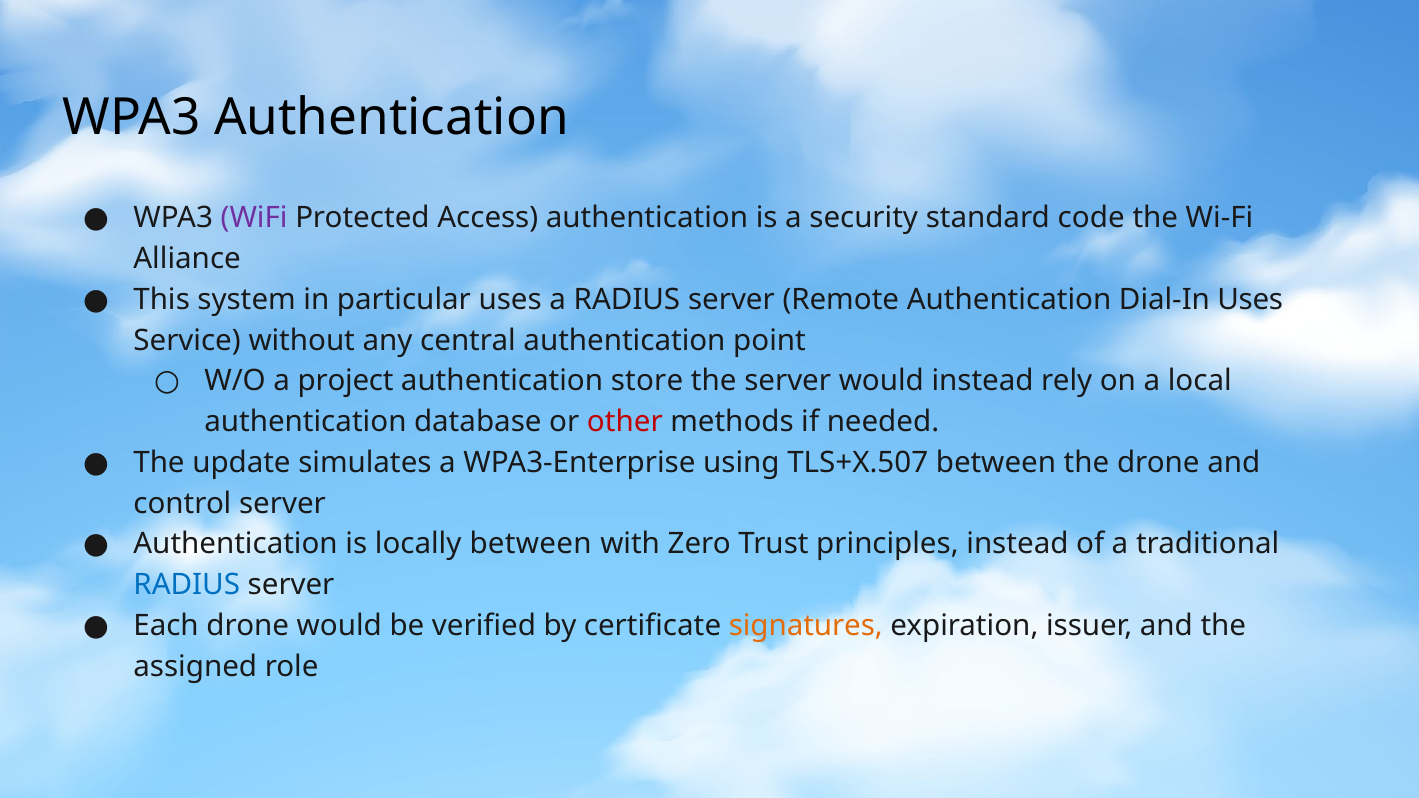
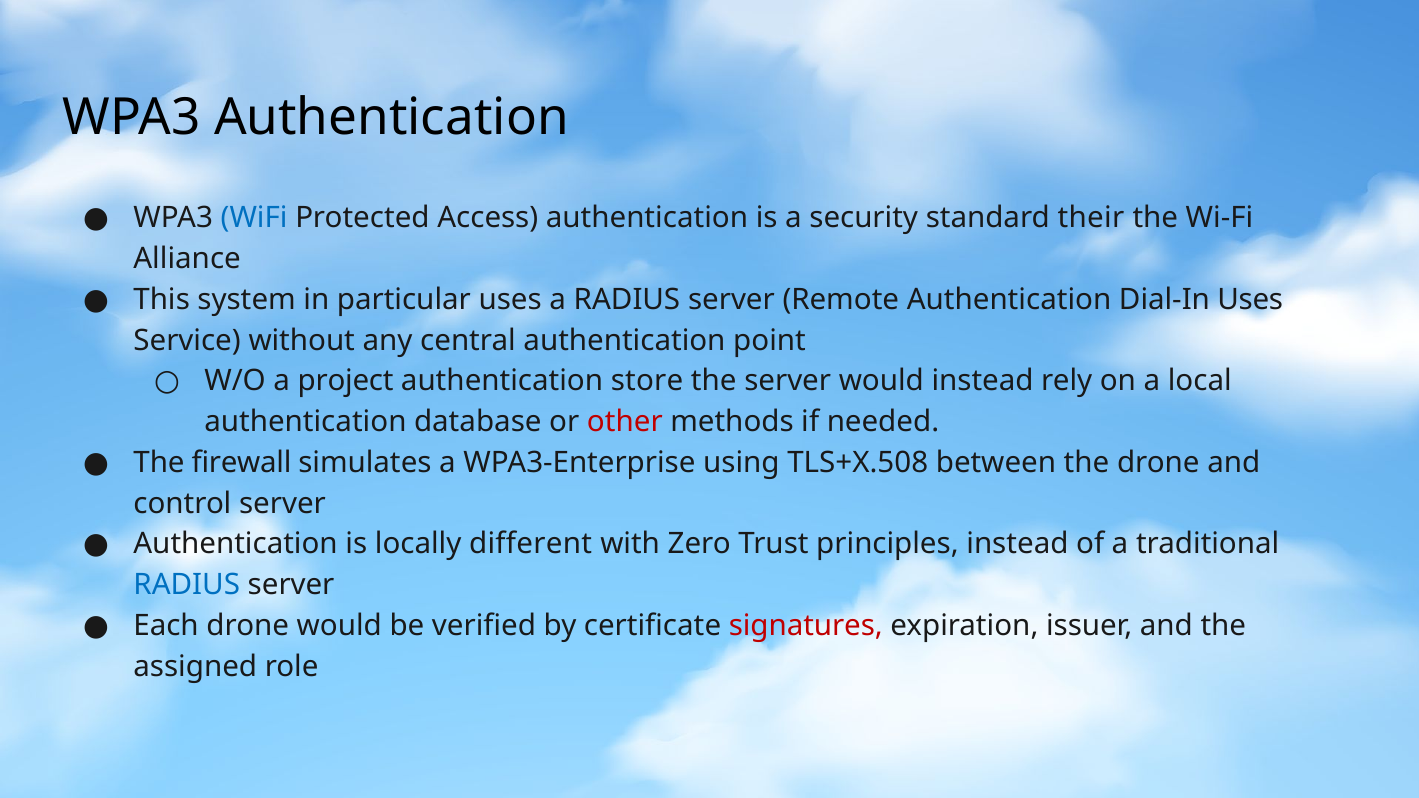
WiFi colour: purple -> blue (254, 218)
code: code -> their (1091, 218)
update: update -> firewall (242, 463)
TLS+X.507: TLS+X.507 -> TLS+X.508 (858, 463)
locally between: between -> different (531, 544)
signatures colour: orange -> red (806, 626)
